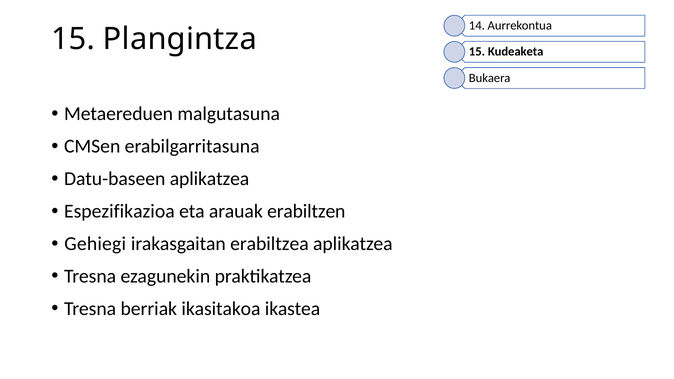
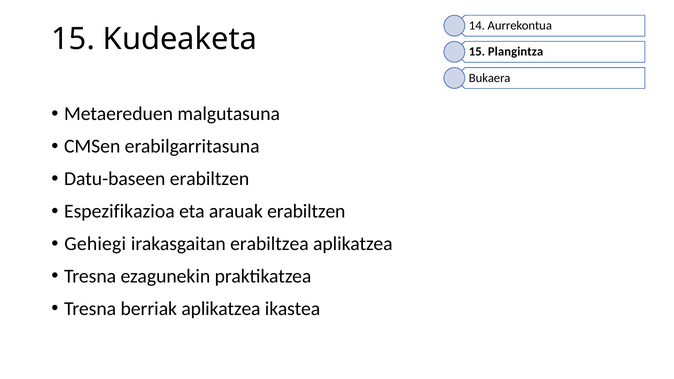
Plangintza: Plangintza -> Kudeaketa (180, 39)
Kudeaketa: Kudeaketa -> Plangintza (516, 52)
Datu-baseen aplikatzea: aplikatzea -> erabiltzen (209, 179)
berriak ikasitakoa: ikasitakoa -> aplikatzea (221, 309)
